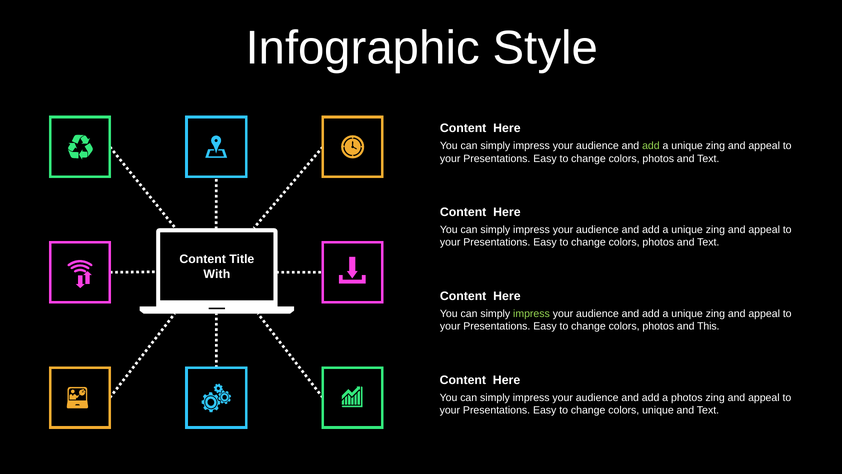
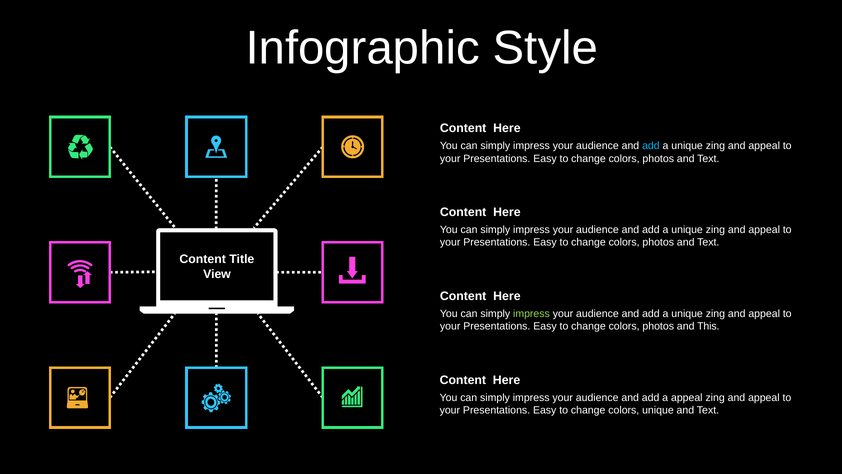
add colour: light green -> light blue (651, 146)
With: With -> View (217, 274)
a photos: photos -> appeal (687, 397)
